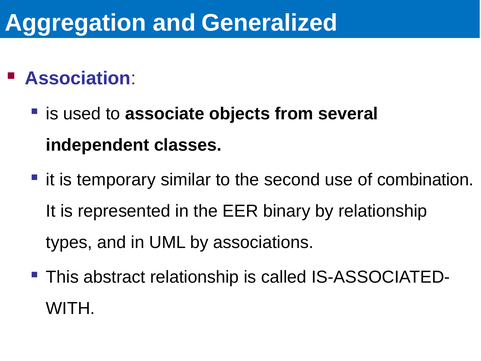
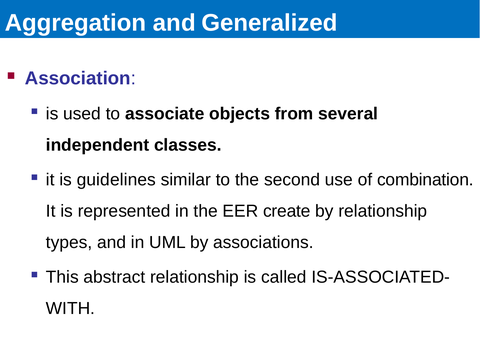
temporary: temporary -> guidelines (116, 180)
binary: binary -> create (287, 211)
